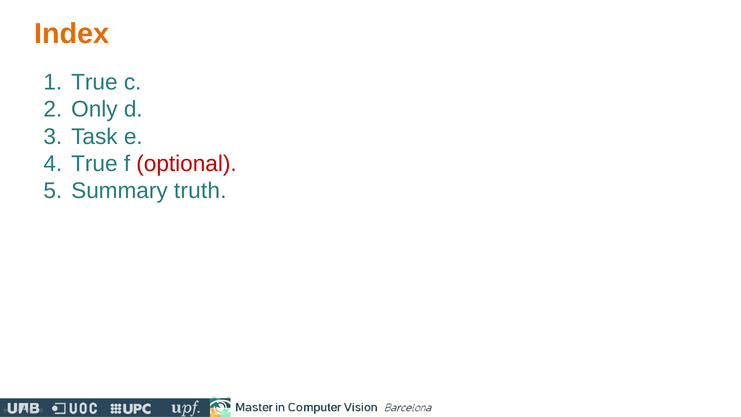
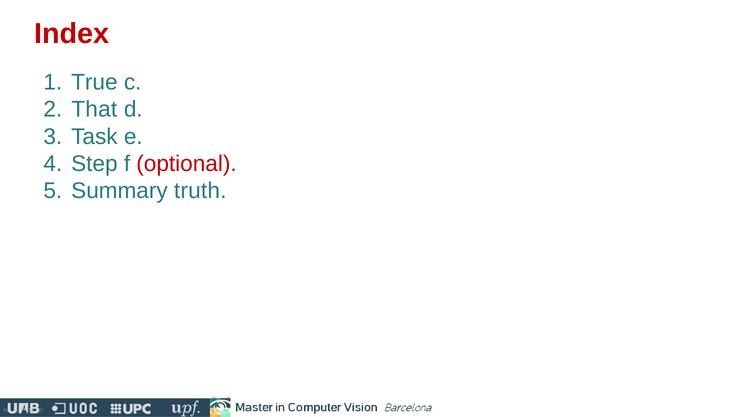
Index colour: orange -> red (72, 33)
Only: Only -> That (94, 109)
True: True -> Step (94, 164)
